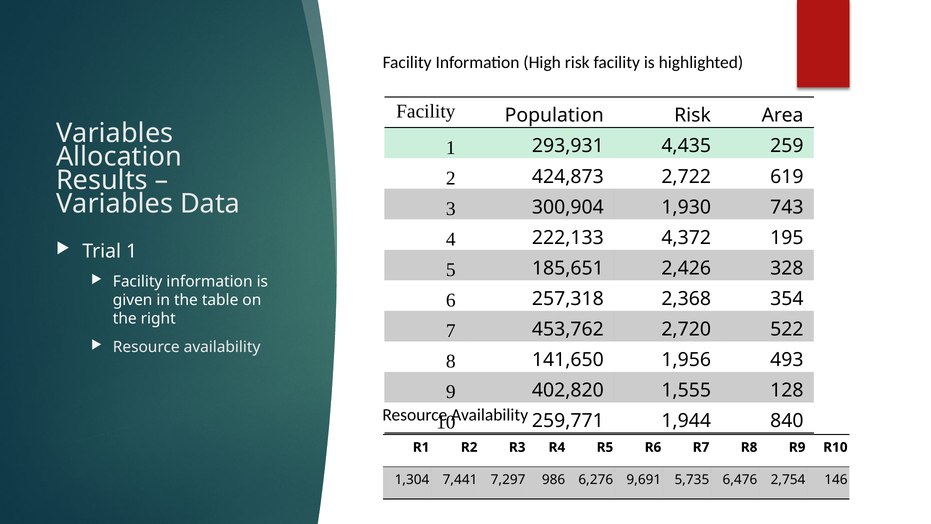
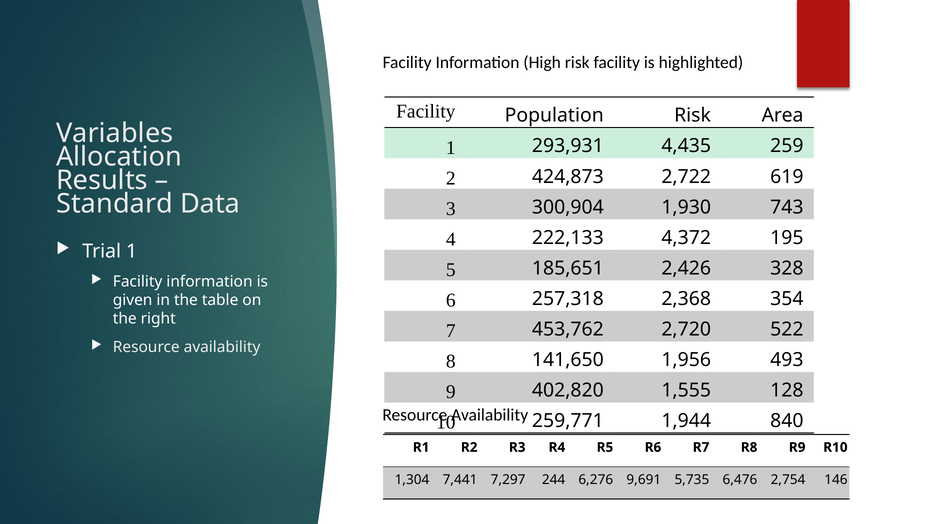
Variables: Variables -> Standard (115, 204)
986: 986 -> 244 (554, 479)
